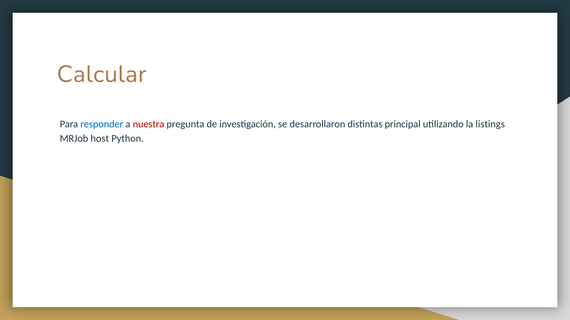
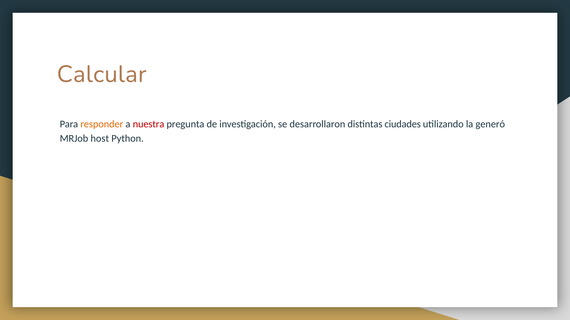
responder colour: blue -> orange (102, 125)
principal: principal -> ciudades (403, 125)
listings: listings -> generó (490, 125)
